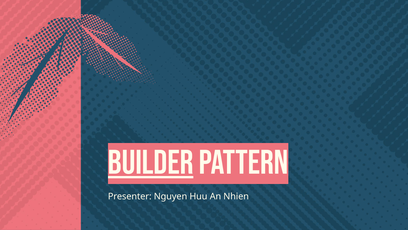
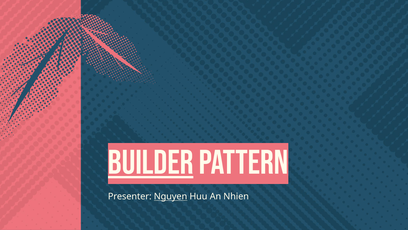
Nguyen underline: none -> present (171, 196)
